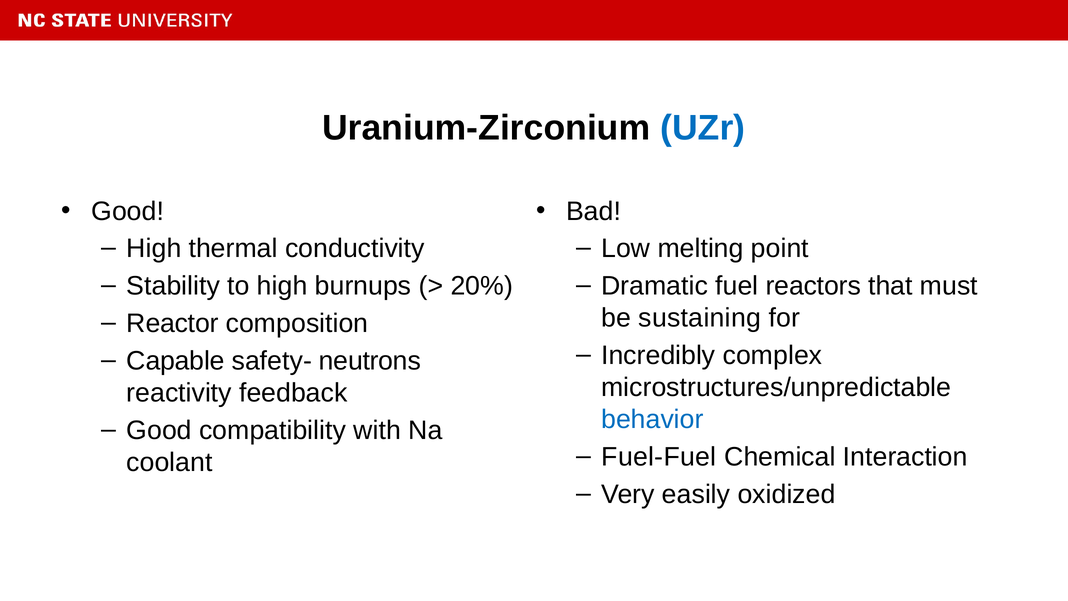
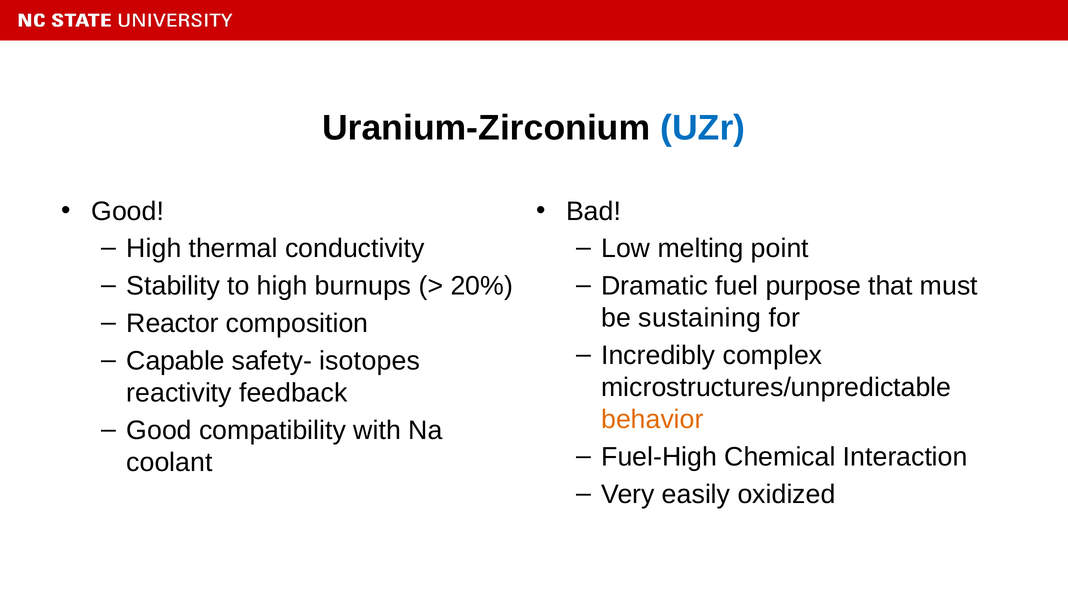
reactors: reactors -> purpose (813, 286)
neutrons: neutrons -> isotopes (370, 361)
behavior colour: blue -> orange (652, 419)
Fuel-Fuel: Fuel-Fuel -> Fuel-High (659, 457)
